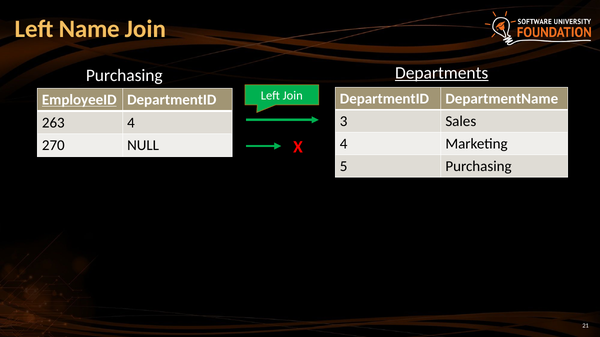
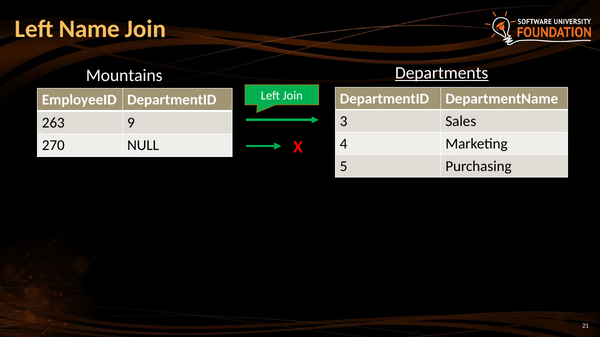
Purchasing: Purchasing -> Mountains (124, 76)
EmployeeID underline: present -> none (79, 100)
263 4: 4 -> 9 (131, 123)
